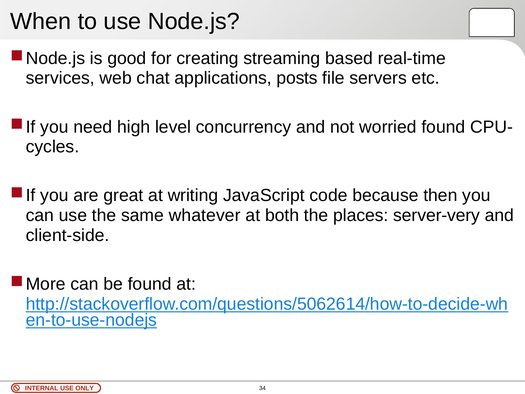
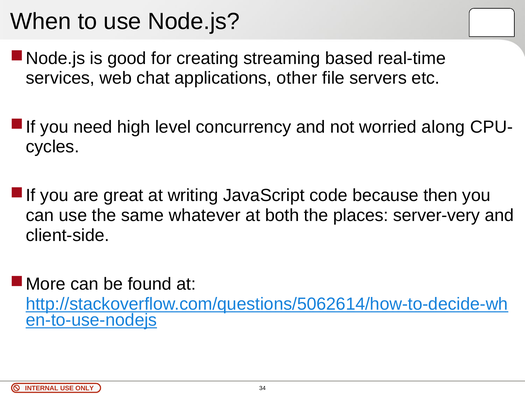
posts: posts -> other (297, 78)
worried found: found -> along (443, 127)
